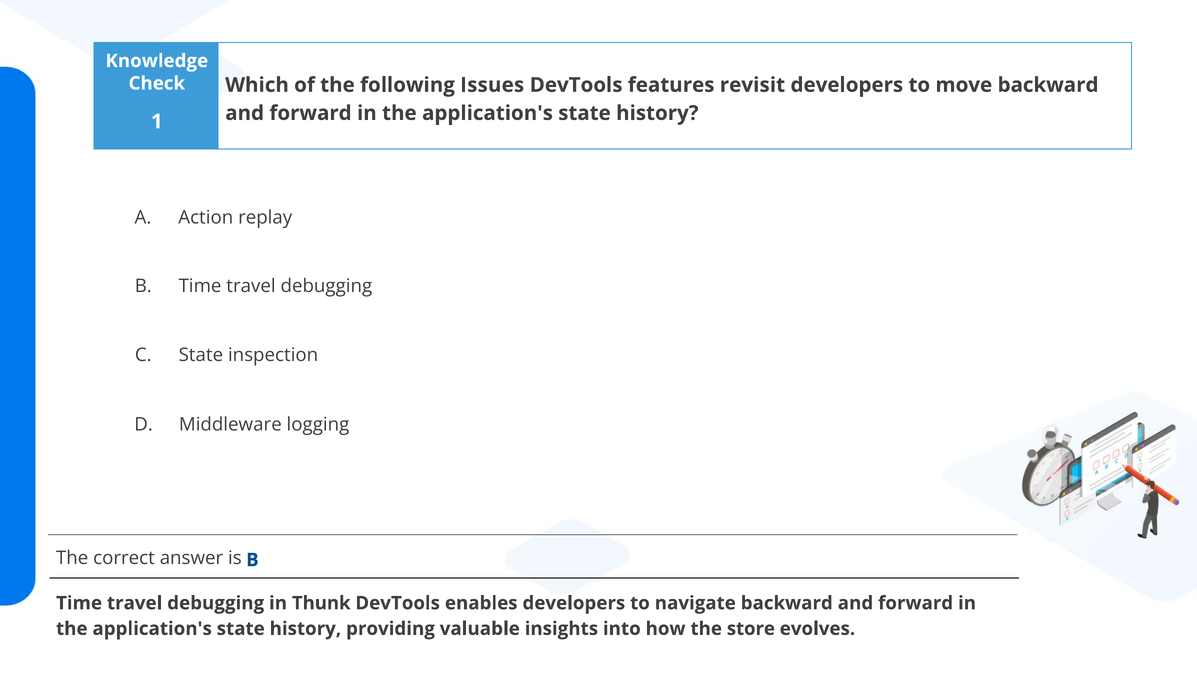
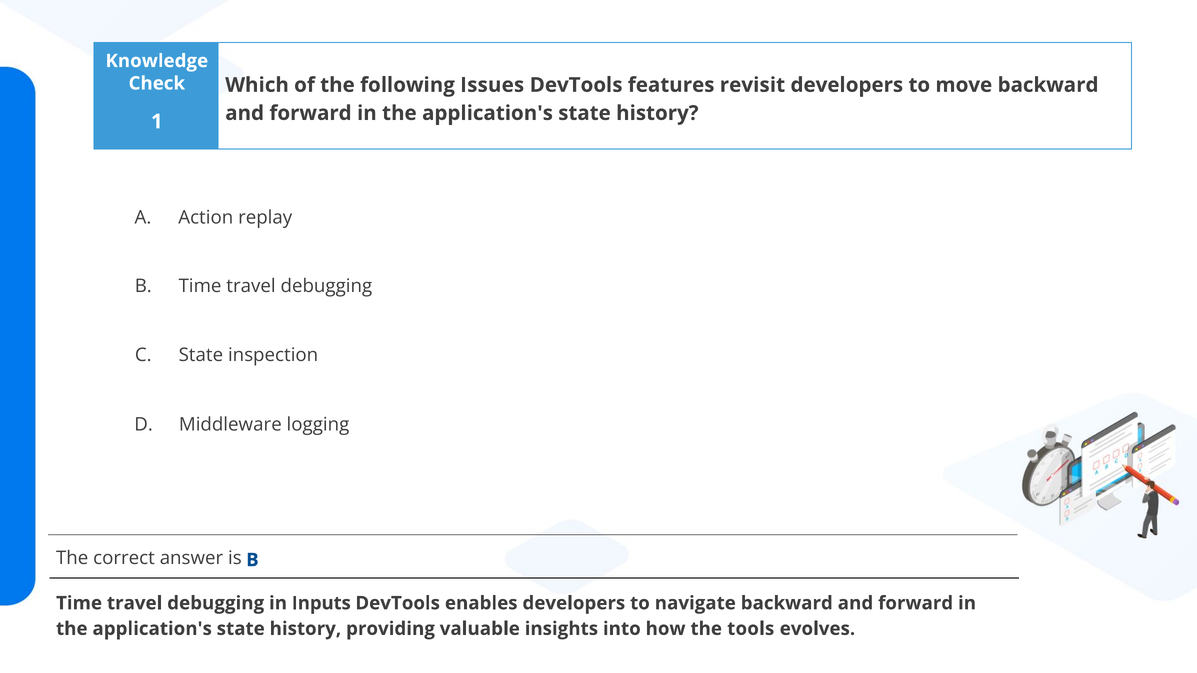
Thunk: Thunk -> Inputs (321, 603)
store: store -> tools (751, 629)
